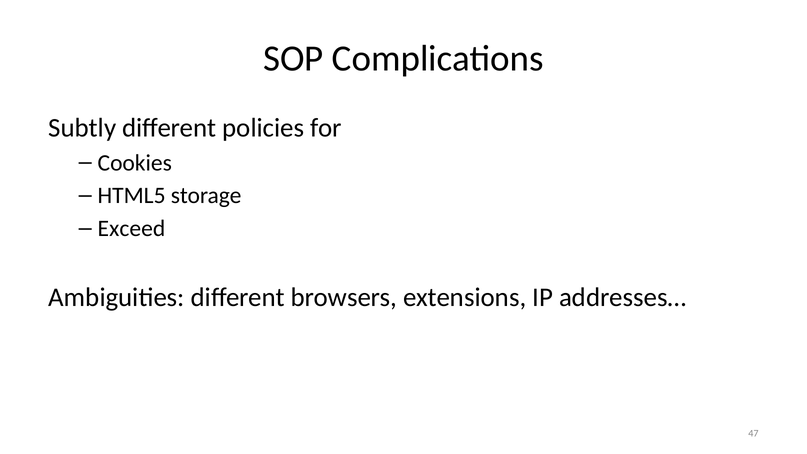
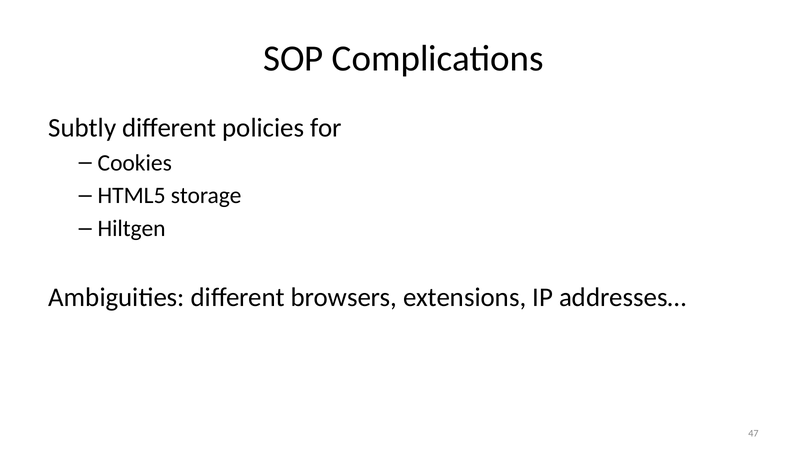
Exceed: Exceed -> Hiltgen (132, 229)
